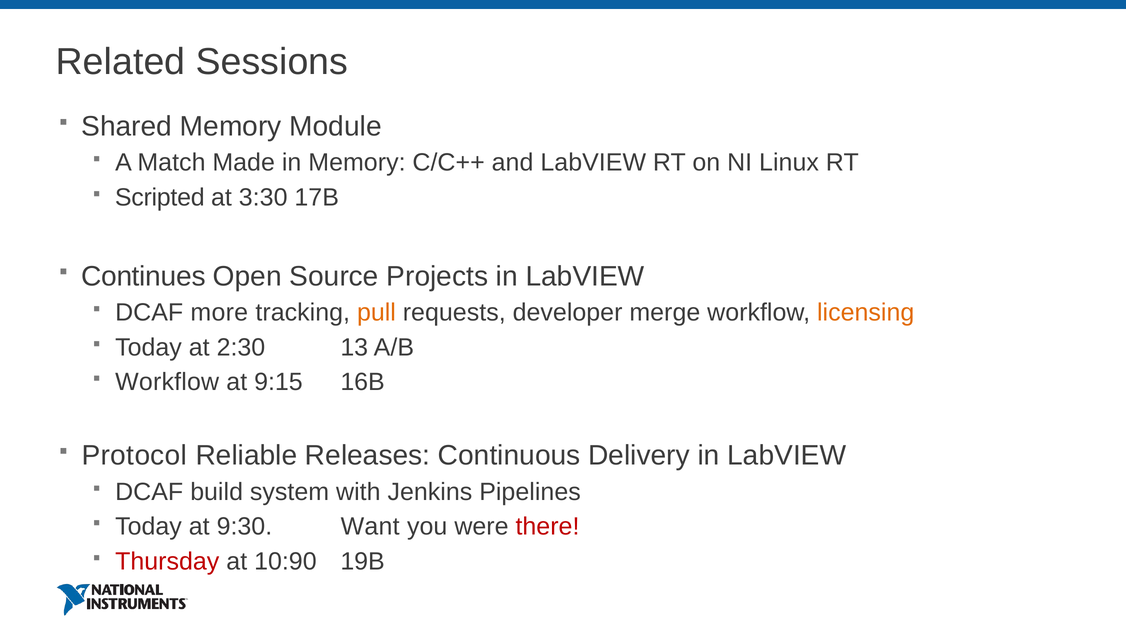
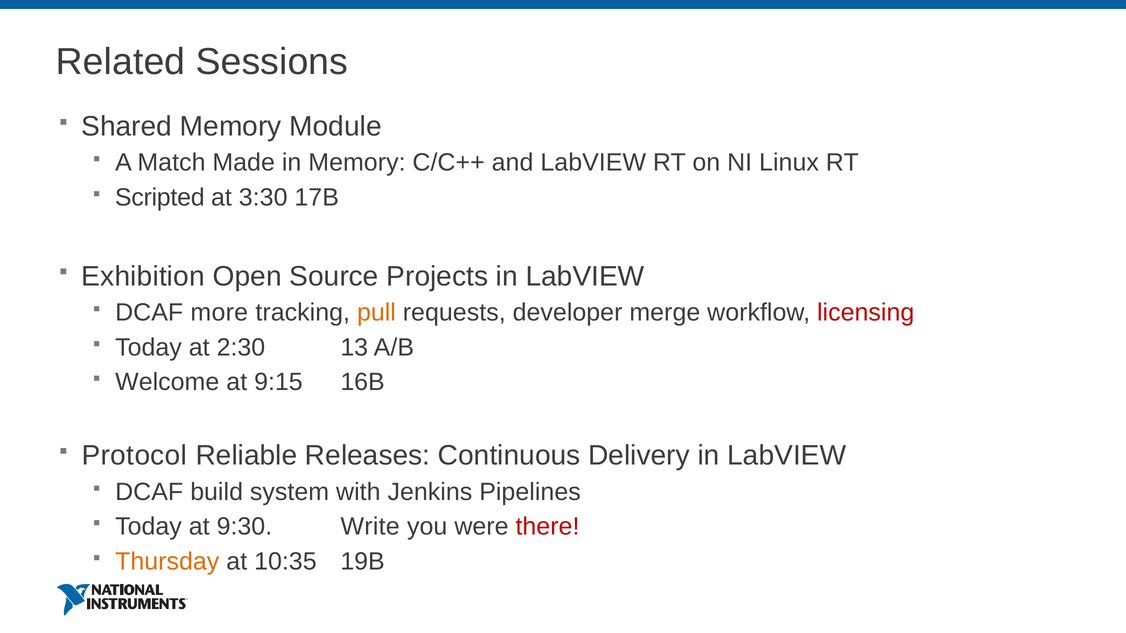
Continues: Continues -> Exhibition (143, 276)
licensing colour: orange -> red (866, 313)
Workflow: Workflow -> Welcome (167, 382)
Want: Want -> Write (370, 527)
Thursday colour: red -> orange (167, 562)
10:90: 10:90 -> 10:35 (285, 562)
